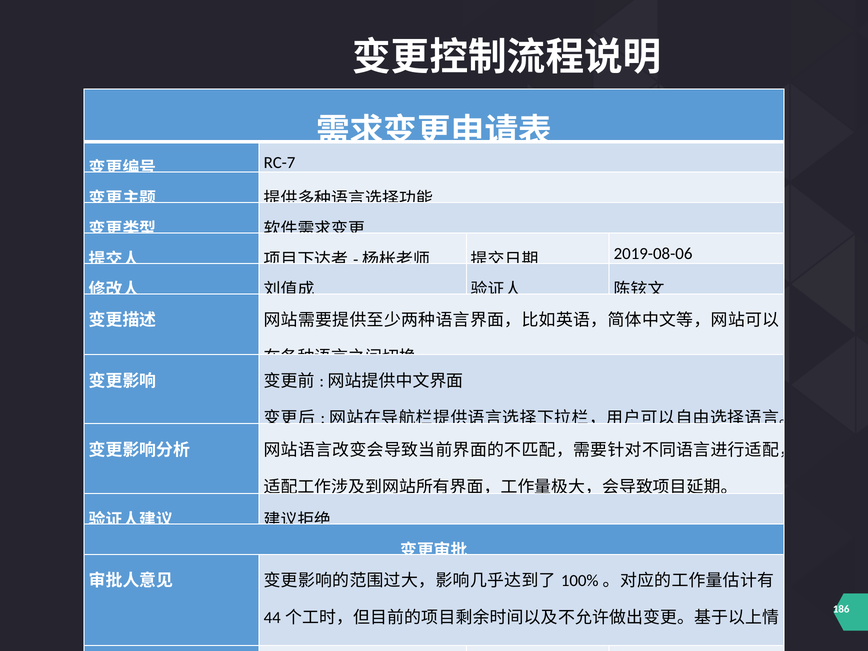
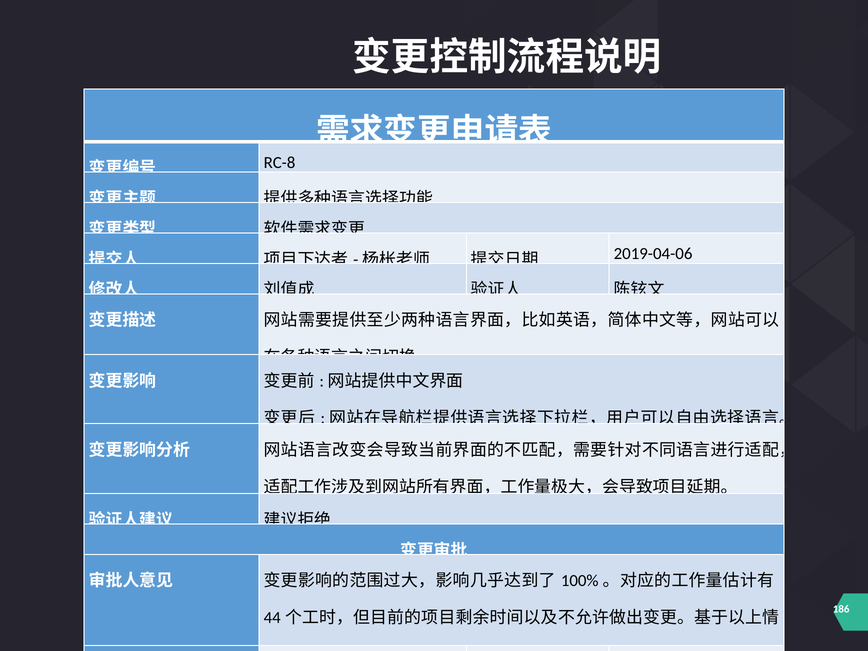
RC-7: RC-7 -> RC-8 (280, 163)
2019-08-06: 2019-08-06 -> 2019-04-06 (653, 254)
